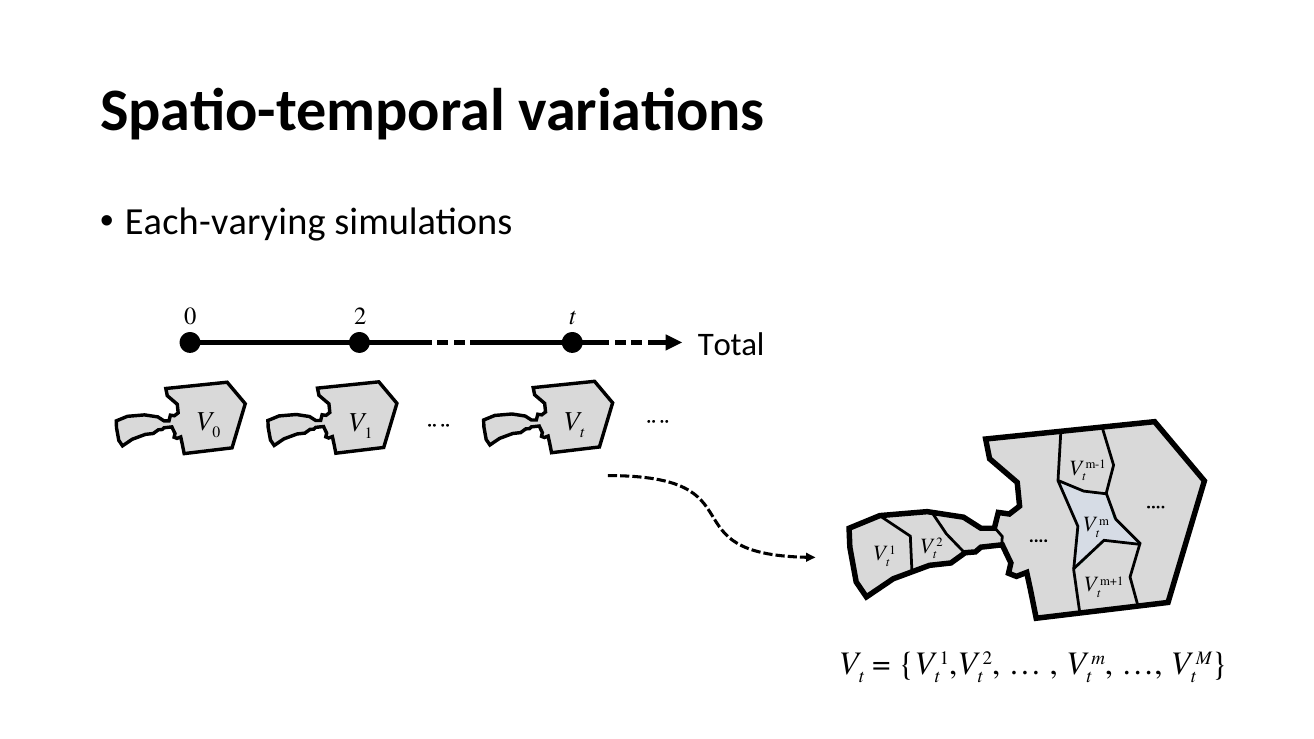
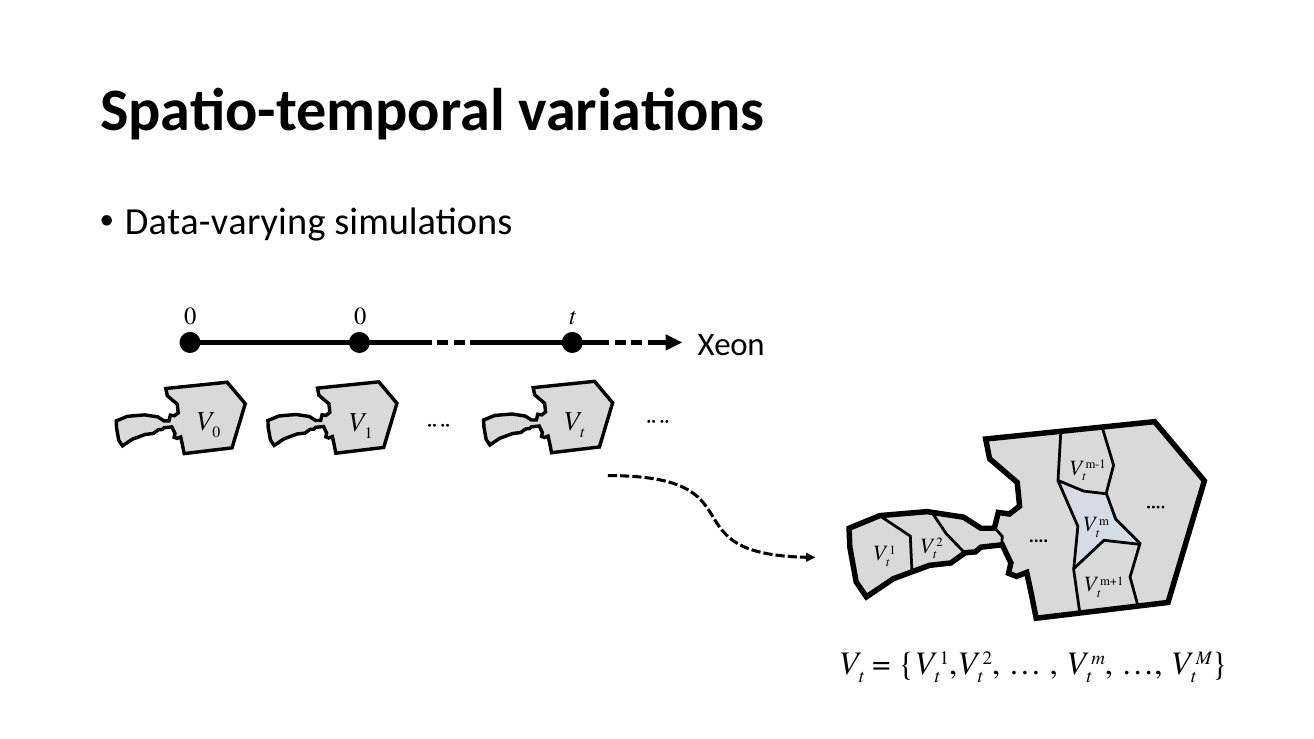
Each-varying: Each-varying -> Data-varying (225, 222)
0 2: 2 -> 0 (360, 316)
Total: Total -> Xeon (731, 344)
